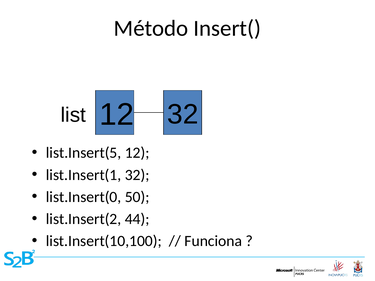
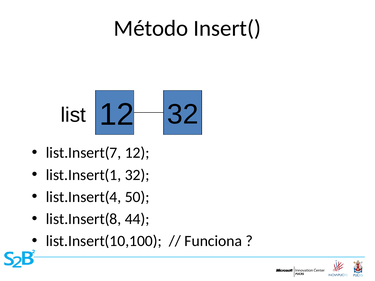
list.Insert(5: list.Insert(5 -> list.Insert(7 (84, 153)
list.Insert(0: list.Insert(0 -> list.Insert(4 (84, 197)
list.Insert(2: list.Insert(2 -> list.Insert(8 (84, 219)
